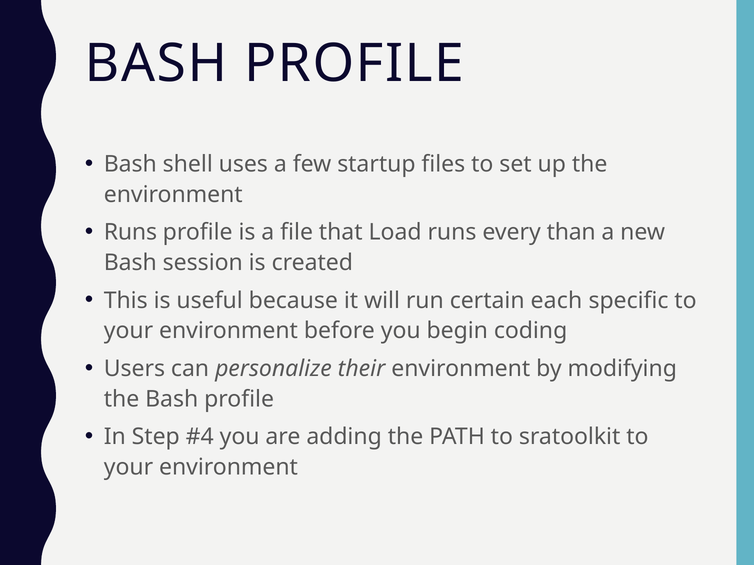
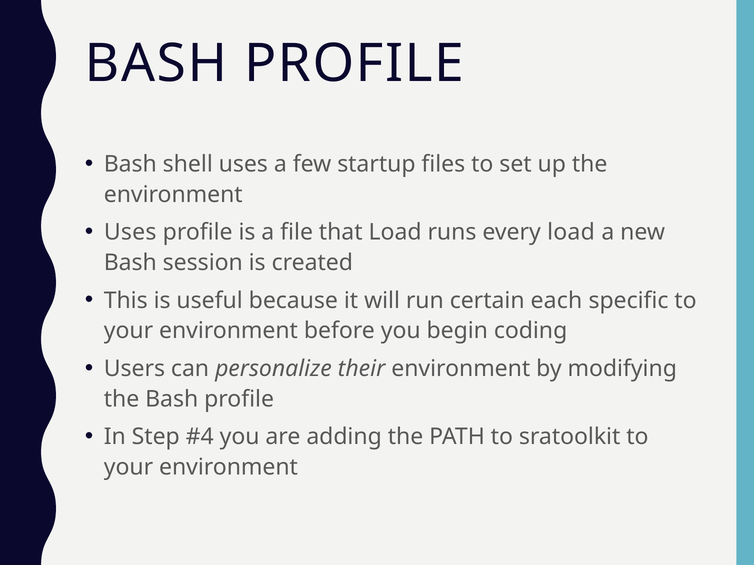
Runs: Runs -> Uses (130, 233)
every than: than -> load (571, 233)
